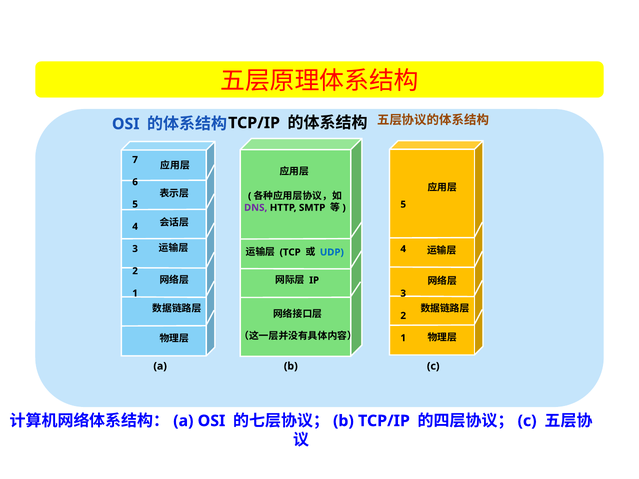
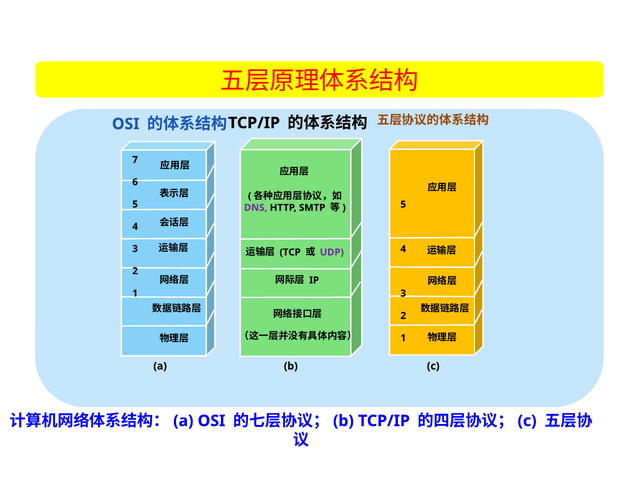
UDP colour: blue -> purple (332, 252)
